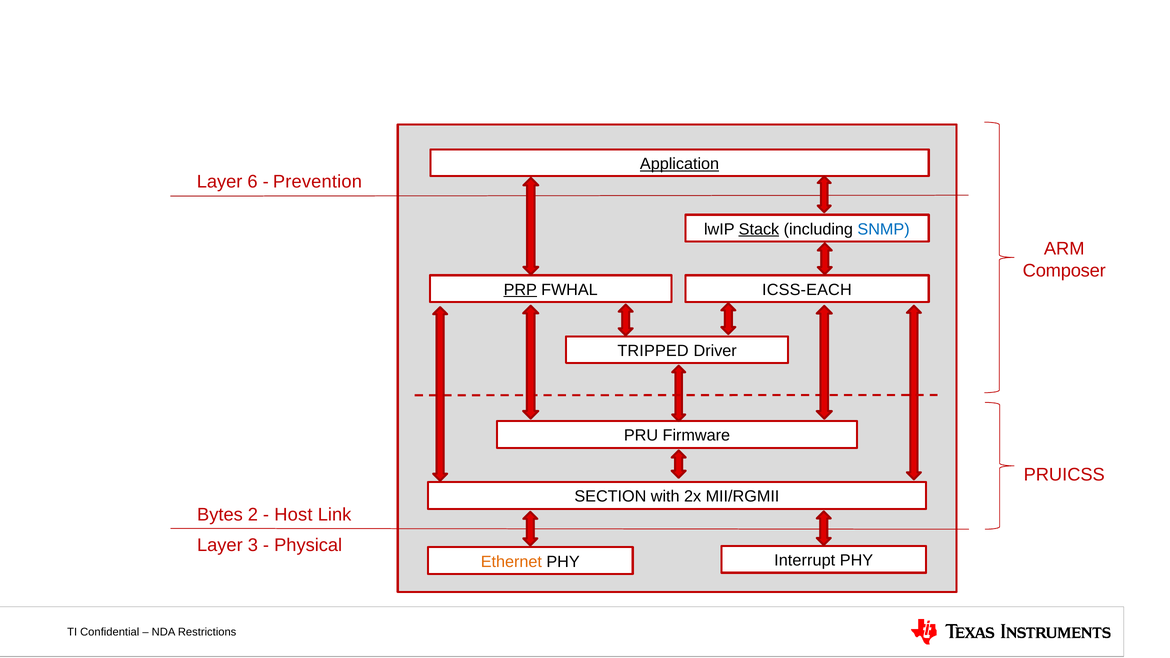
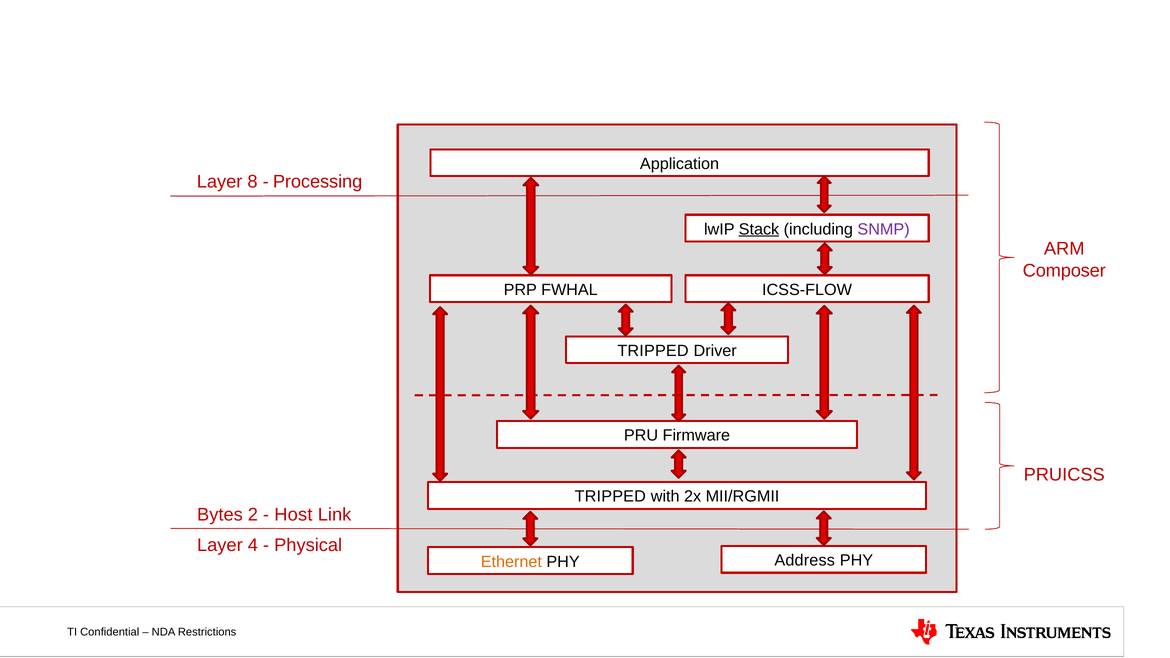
Application underline: present -> none (680, 164)
6: 6 -> 8 (253, 182)
Prevention: Prevention -> Processing (318, 182)
SNMP colour: blue -> purple (884, 229)
PRP underline: present -> none (520, 290)
ICSS-EACH: ICSS-EACH -> ICSS-FLOW (807, 290)
SECTION: SECTION -> TRIPPED (610, 497)
3: 3 -> 4 (253, 545)
Interrupt: Interrupt -> Address (805, 561)
